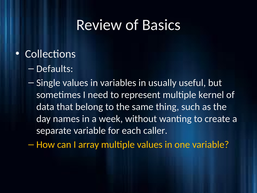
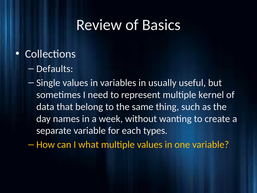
caller: caller -> types (155, 131)
array: array -> what (89, 144)
